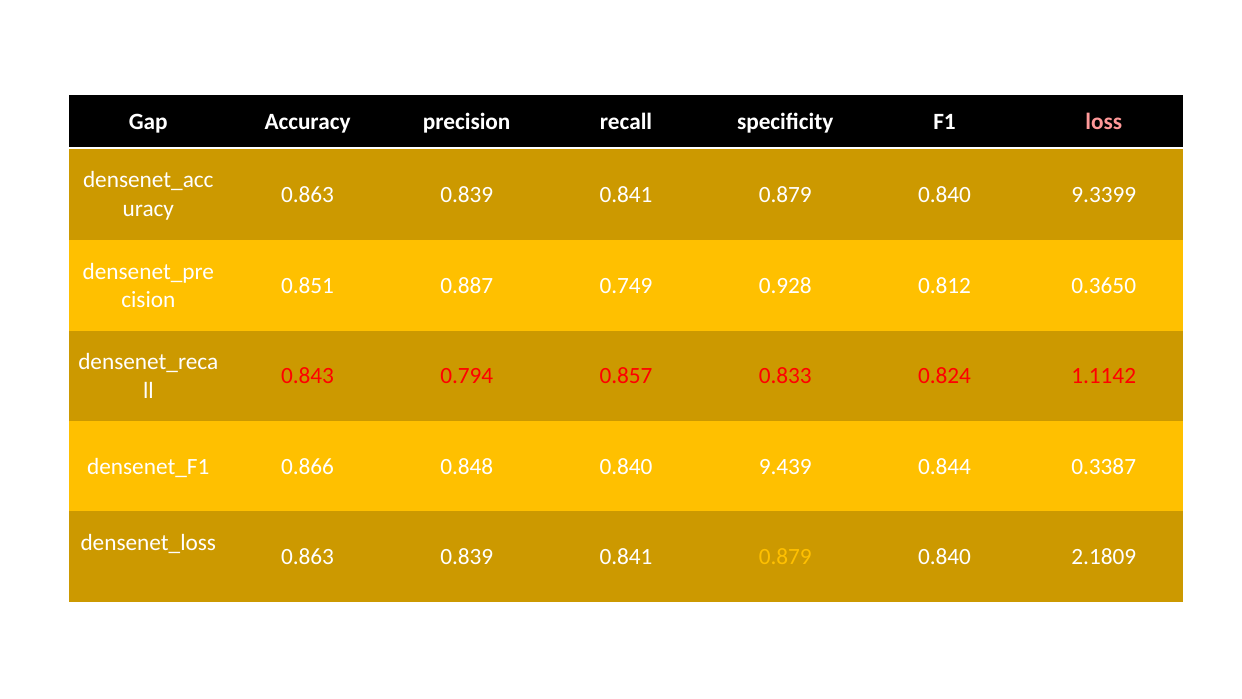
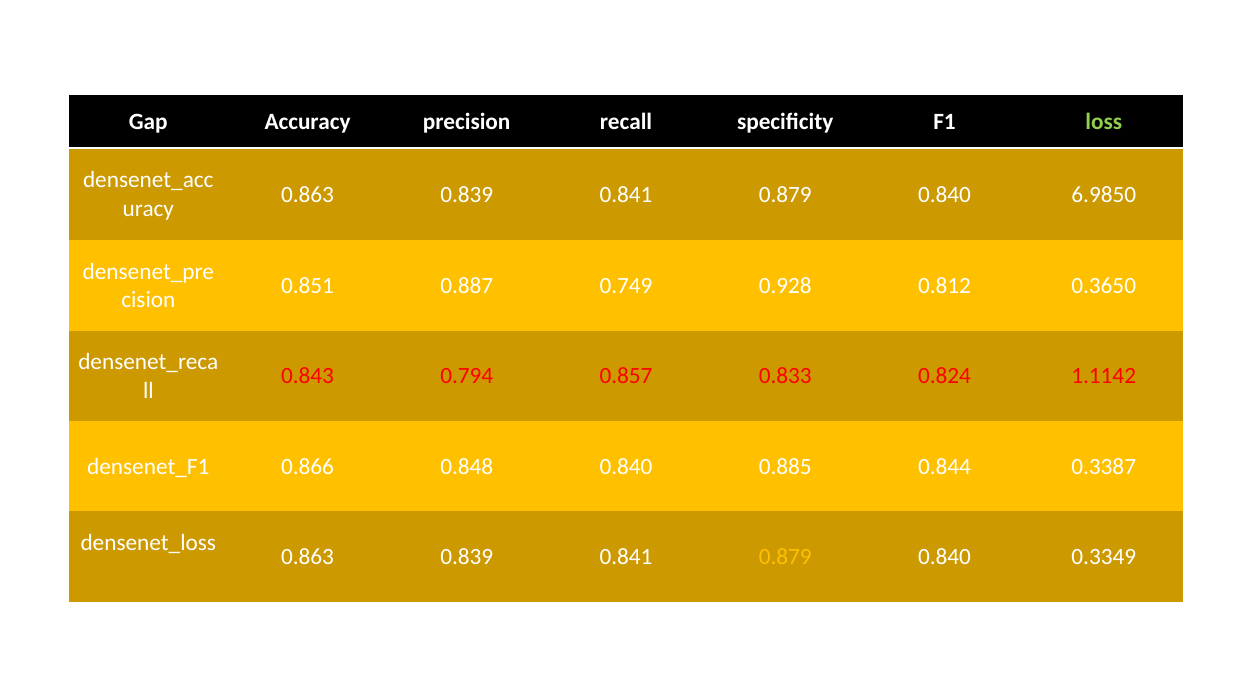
loss colour: pink -> light green (1104, 122)
9.3399: 9.3399 -> 6.9850 (1104, 194)
9.439: 9.439 -> 0.885 (785, 466)
2.1809: 2.1809 -> 0.3349 (1104, 557)
